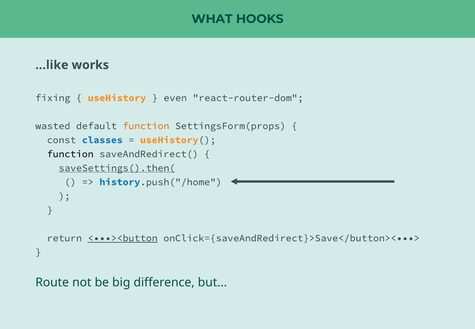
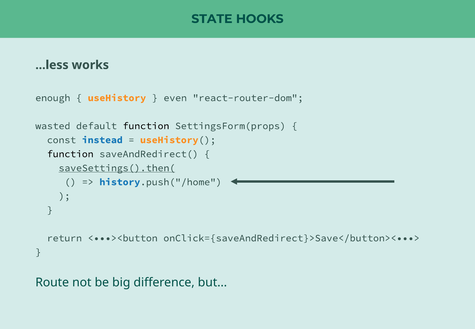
WHAT: WHAT -> STATE (212, 19)
...like: ...like -> ...less (52, 65)
fixing: fixing -> enough (53, 98)
function colour: orange -> black (146, 126)
classes: classes -> instead (102, 140)
<•••><button underline: present -> none (123, 238)
